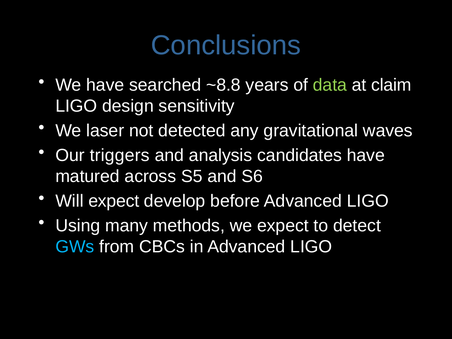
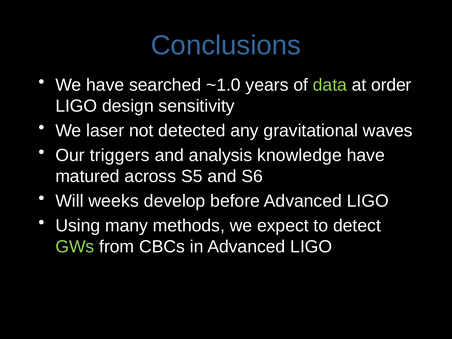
~8.8: ~8.8 -> ~1.0 (223, 85)
claim: claim -> order (391, 85)
candidates: candidates -> knowledge (300, 155)
Will expect: expect -> weeks (114, 201)
GWs colour: light blue -> light green (75, 247)
